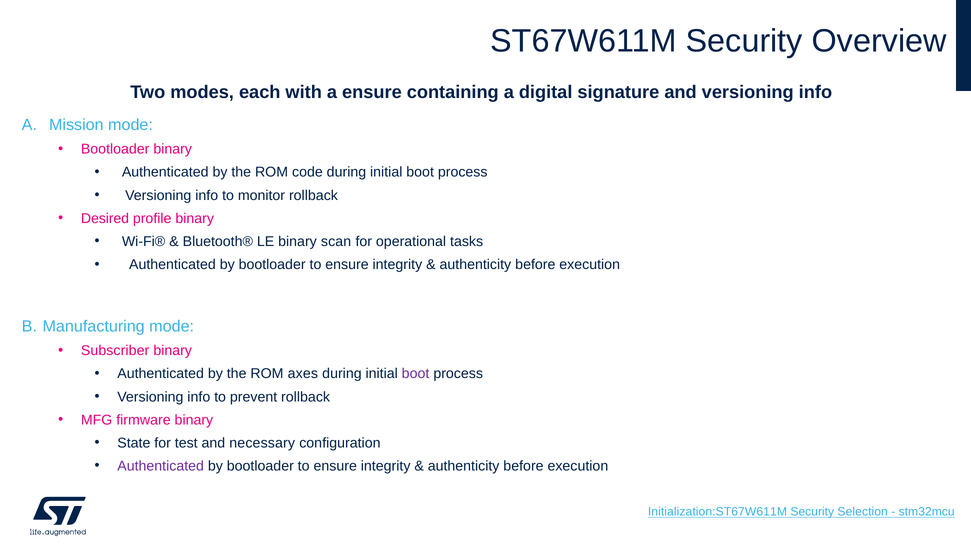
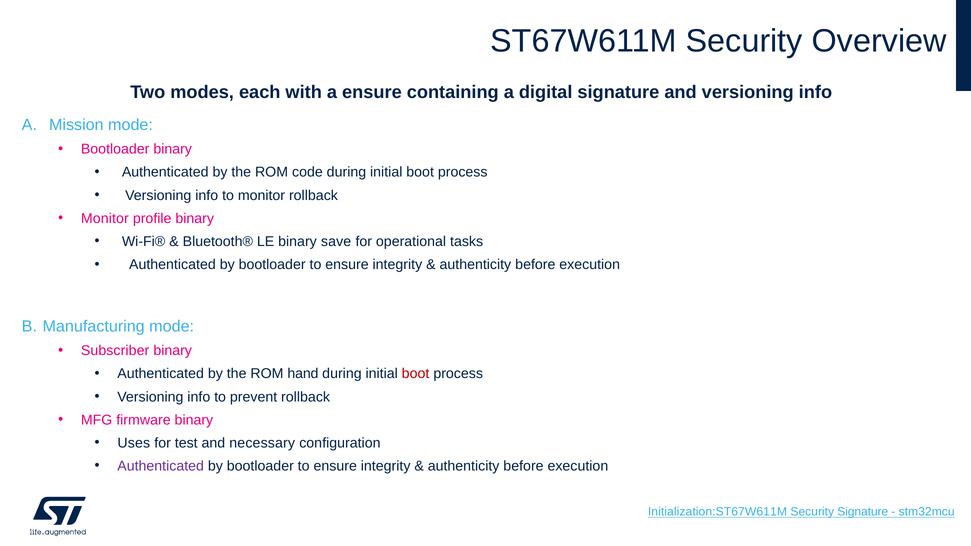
Desired: Desired -> Monitor (105, 219)
scan: scan -> save (336, 242)
axes: axes -> hand (303, 374)
boot colour: purple -> red (416, 374)
State: State -> Uses (134, 443)
Security Selection: Selection -> Signature (863, 512)
